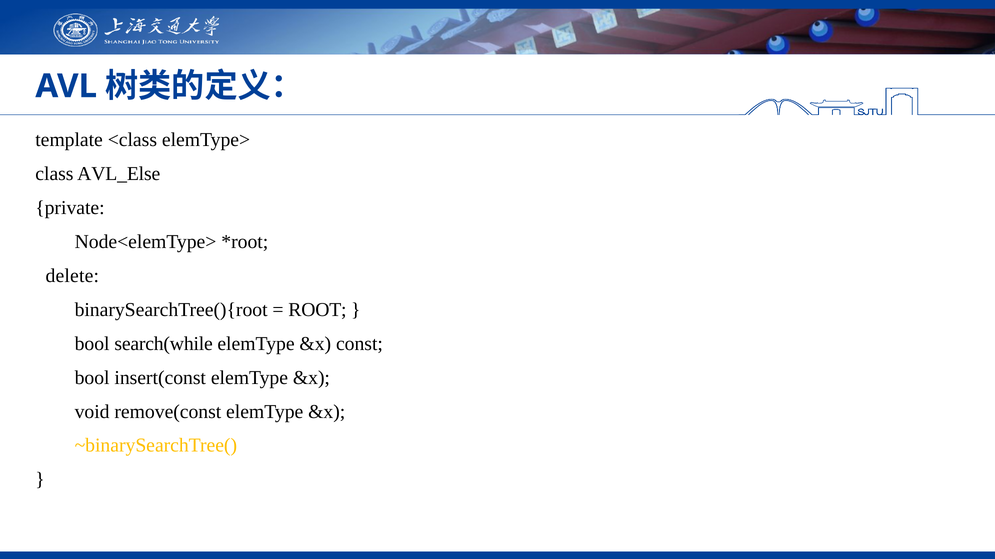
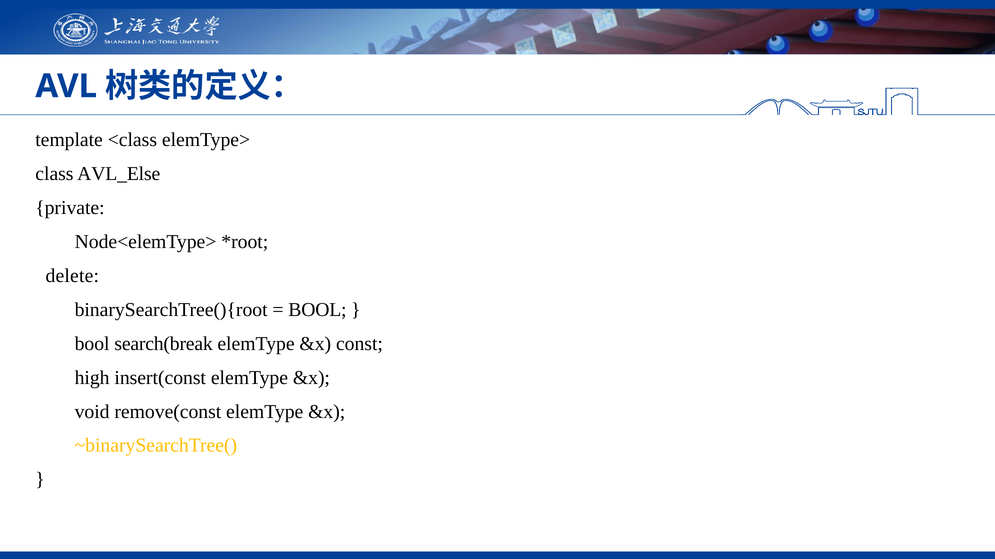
ROOT: ROOT -> BOOL (317, 310)
search(while: search(while -> search(break (164, 344)
bool: bool -> high (92, 378)
